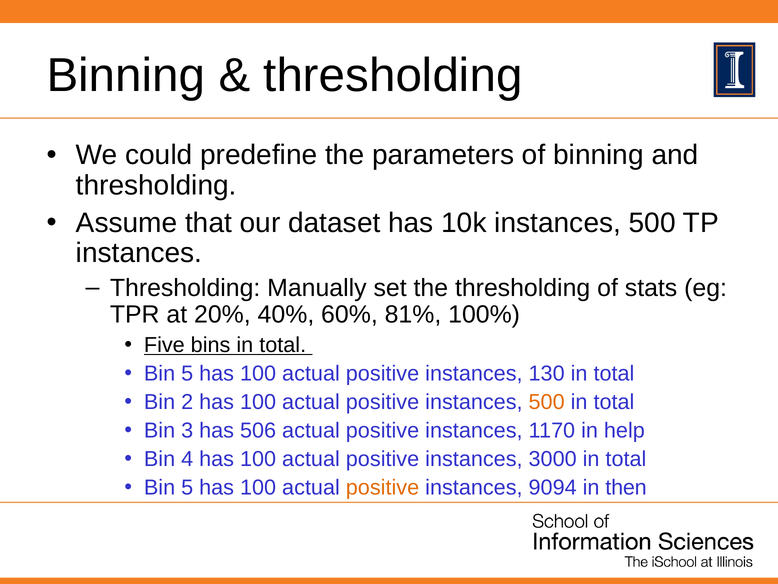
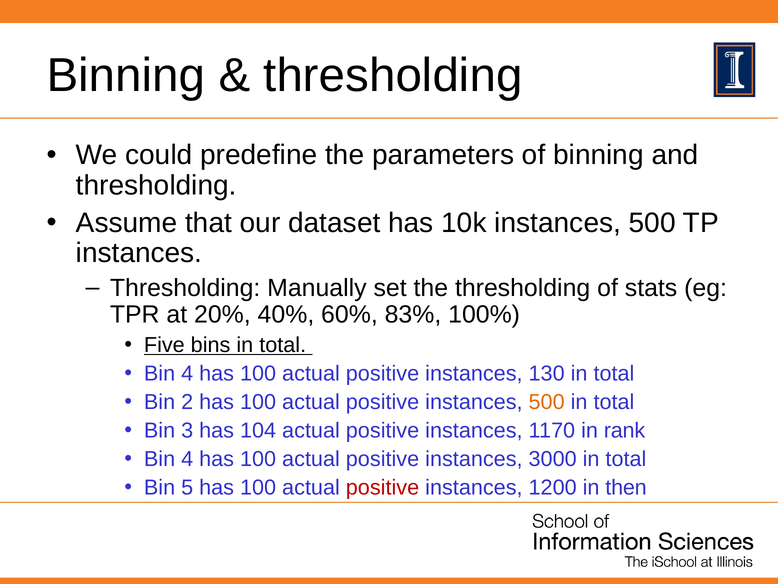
81%: 81% -> 83% (413, 314)
5: 5 -> 4 (187, 373)
506: 506 -> 104 (258, 430)
help: help -> rank (625, 430)
positive colour: orange -> red (383, 487)
9094: 9094 -> 1200 (553, 487)
